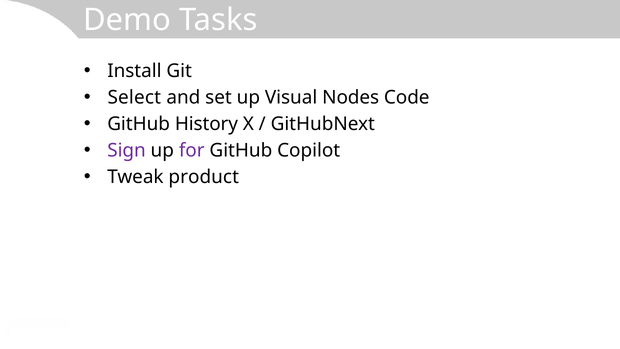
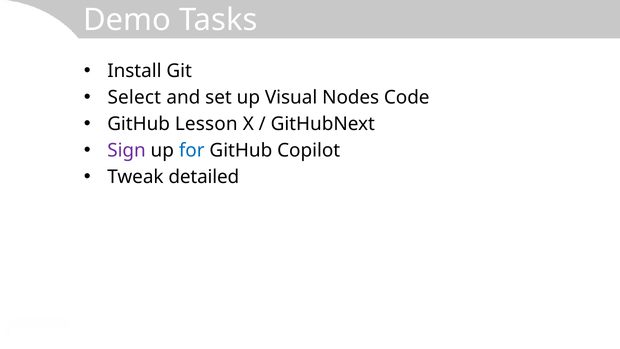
History: History -> Lesson (206, 124)
for colour: purple -> blue (192, 151)
product: product -> detailed (204, 177)
